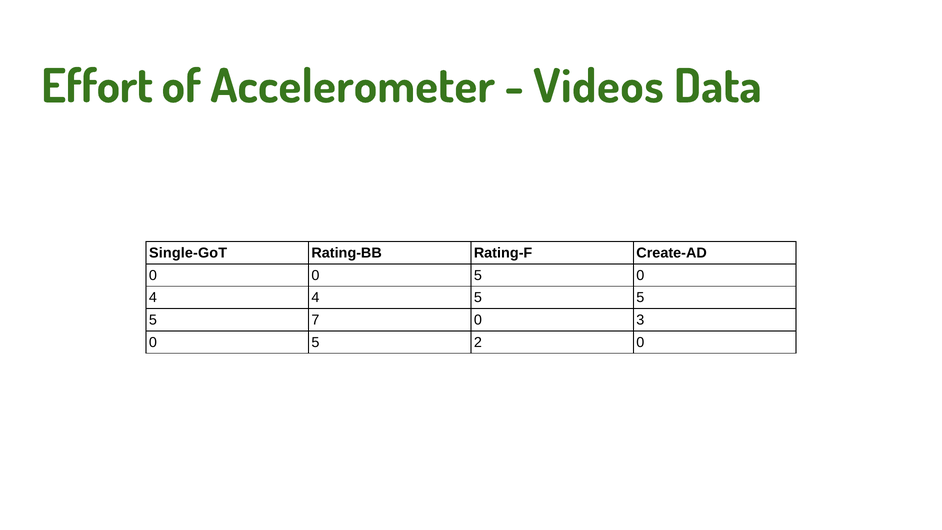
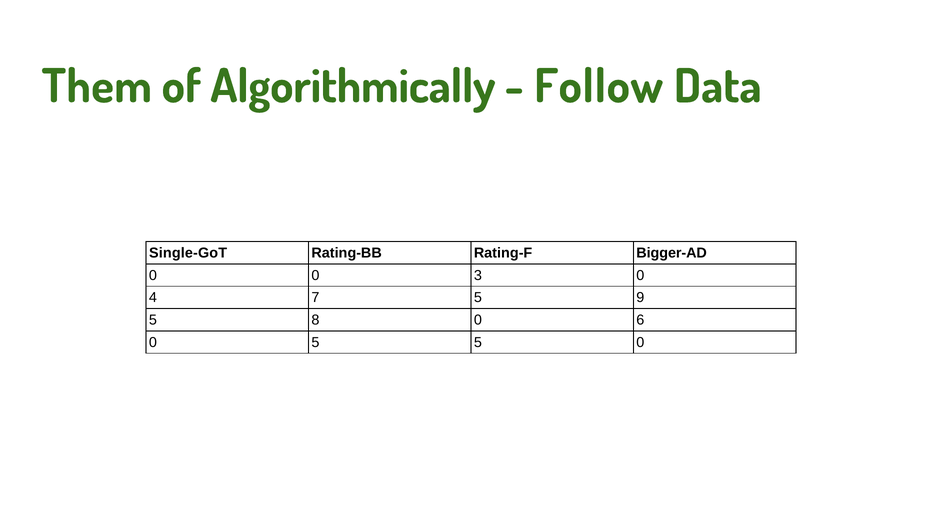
Effort: Effort -> Them (97, 87)
Accelerometer: Accelerometer -> Algorithmically (353, 87)
Videos: Videos -> Follow (599, 87)
Create-AD: Create-AD -> Bigger-AD (672, 253)
0 0 5: 5 -> 3 (478, 275)
4 4: 4 -> 7 (315, 298)
5: 5 -> 9 (640, 298)
7: 7 -> 8 (315, 320)
3: 3 -> 6 (640, 320)
5 2: 2 -> 5 (478, 342)
